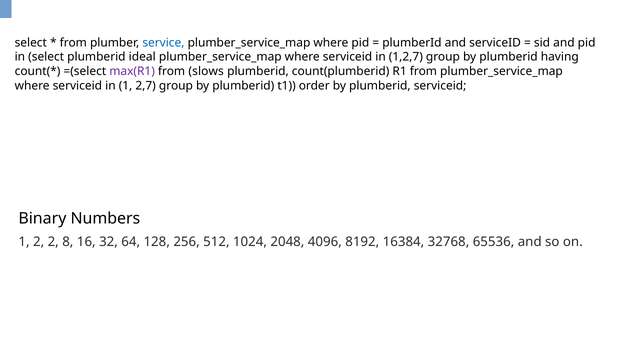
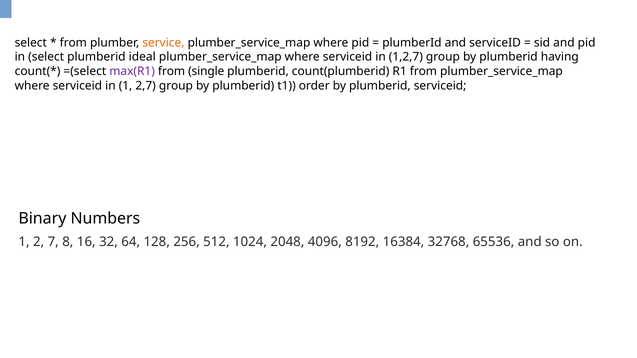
service colour: blue -> orange (163, 43)
slows: slows -> single (206, 71)
2 2: 2 -> 7 (53, 242)
